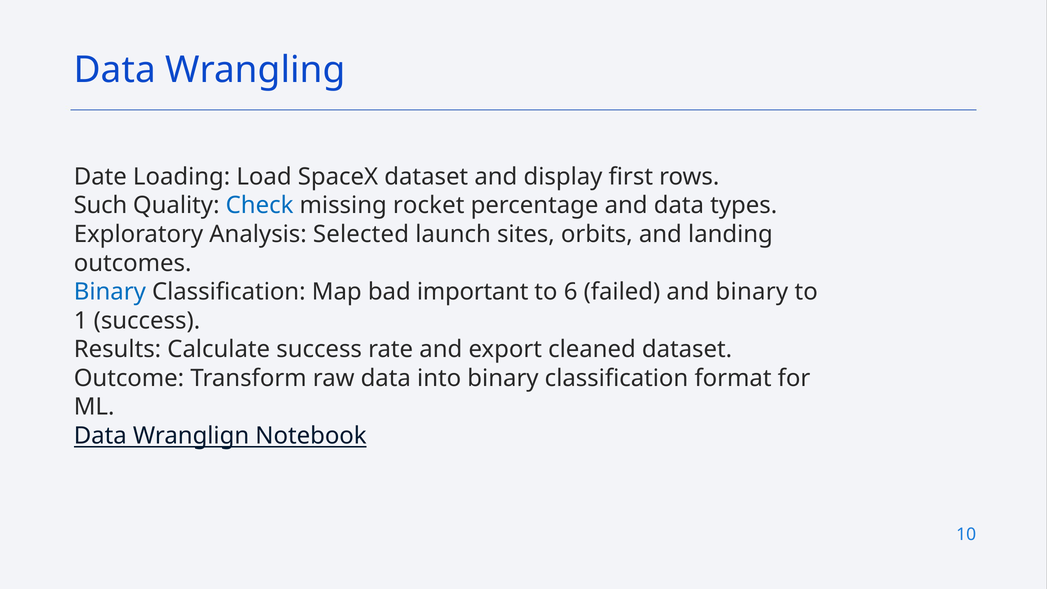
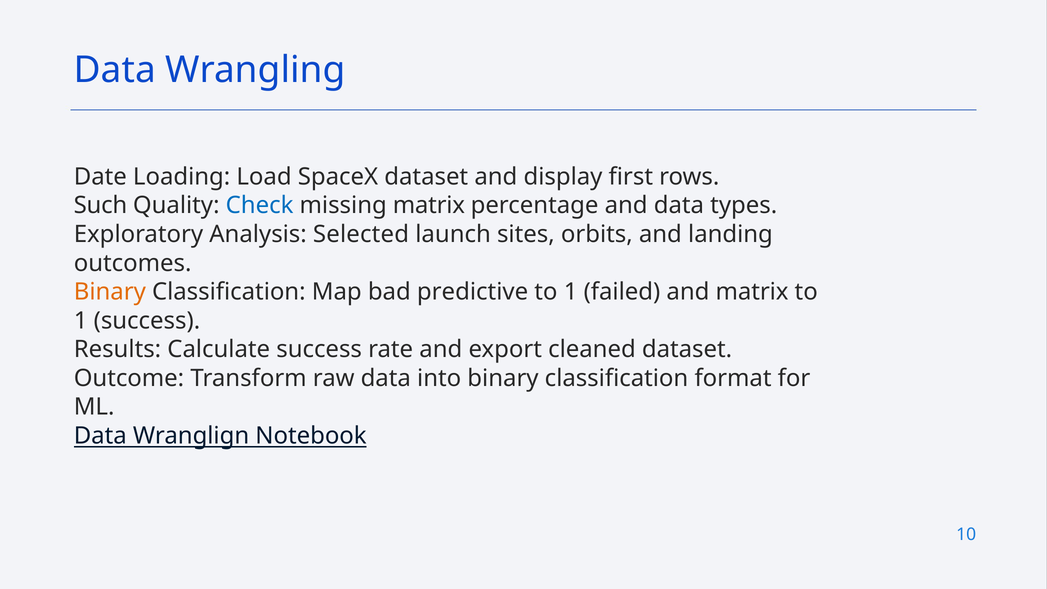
missing rocket: rocket -> matrix (429, 205)
Binary colour: blue -> orange (110, 292)
important: important -> predictive (473, 292)
6: 6 -> 1 (571, 292)
and binary: binary -> matrix (752, 292)
